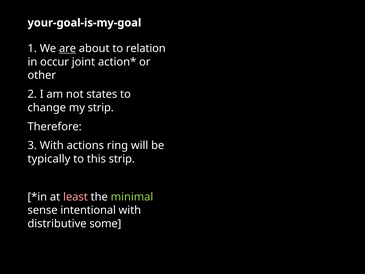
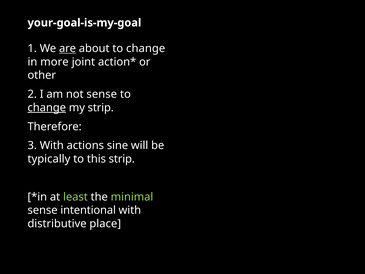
about to relation: relation -> change (146, 48)
occur: occur -> more (54, 62)
not states: states -> sense (102, 94)
change underline: none -> present (47, 108)
ring: ring -> sine (117, 145)
least colour: pink -> light green (75, 197)
some: some -> place (105, 223)
